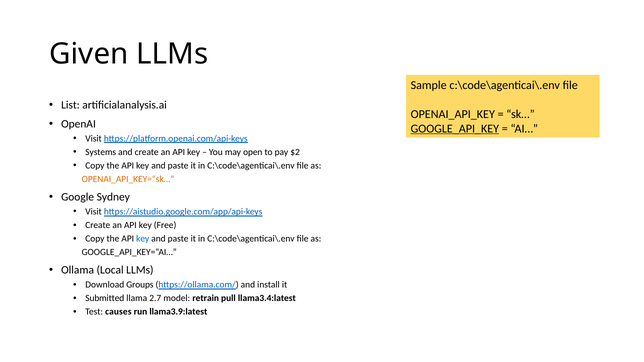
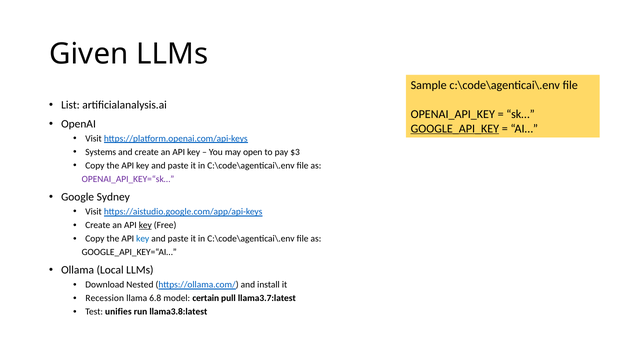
$2: $2 -> $3 (295, 152)
OPENAI_API_KEY=“sk… colour: orange -> purple (128, 179)
key underline: none -> present (145, 225)
Groups: Groups -> Nested (140, 285)
Submitted: Submitted -> Recession (105, 299)
2.7: 2.7 -> 6.8 (155, 299)
retrain: retrain -> certain (206, 299)
llama3.4:latest: llama3.4:latest -> llama3.7:latest (267, 299)
causes: causes -> unifies (118, 312)
llama3.9:latest: llama3.9:latest -> llama3.8:latest (178, 312)
